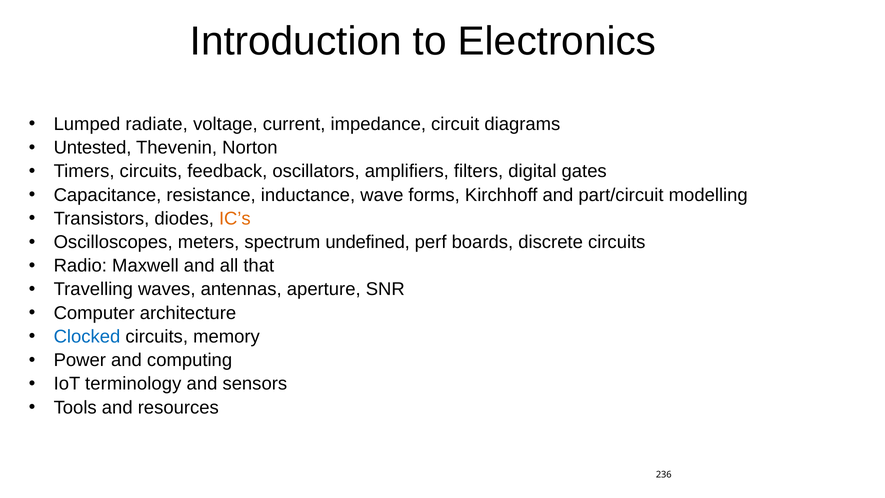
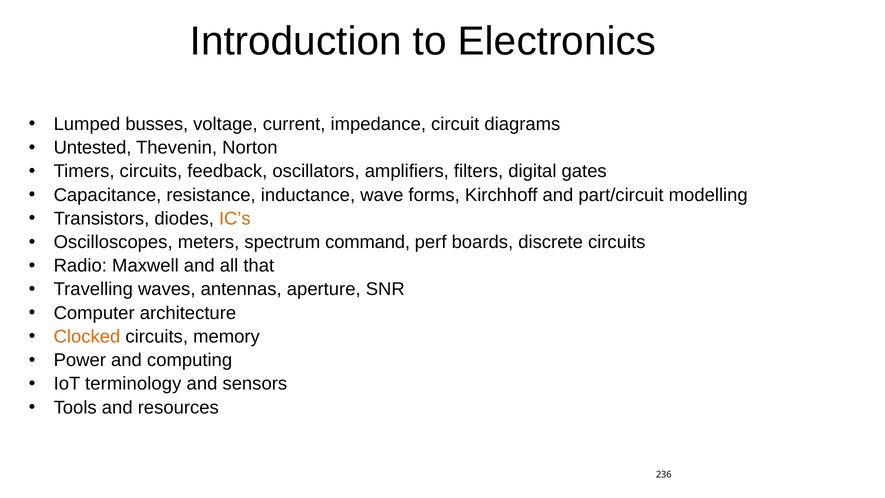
radiate: radiate -> busses (157, 124)
undefined: undefined -> command (368, 242)
Clocked colour: blue -> orange (87, 336)
